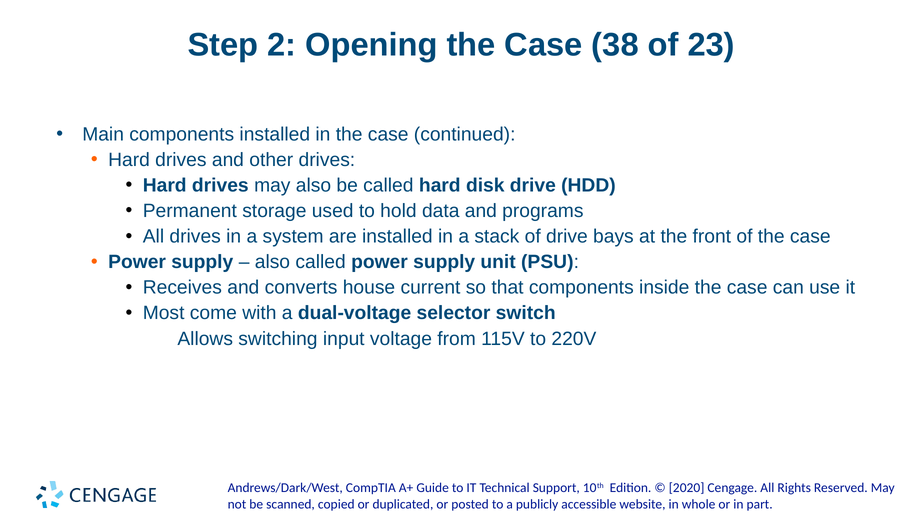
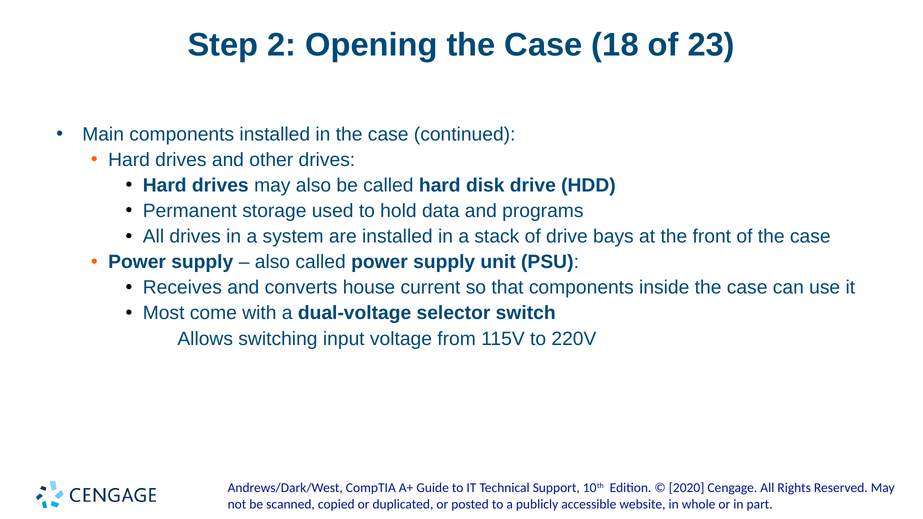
38: 38 -> 18 (615, 45)
